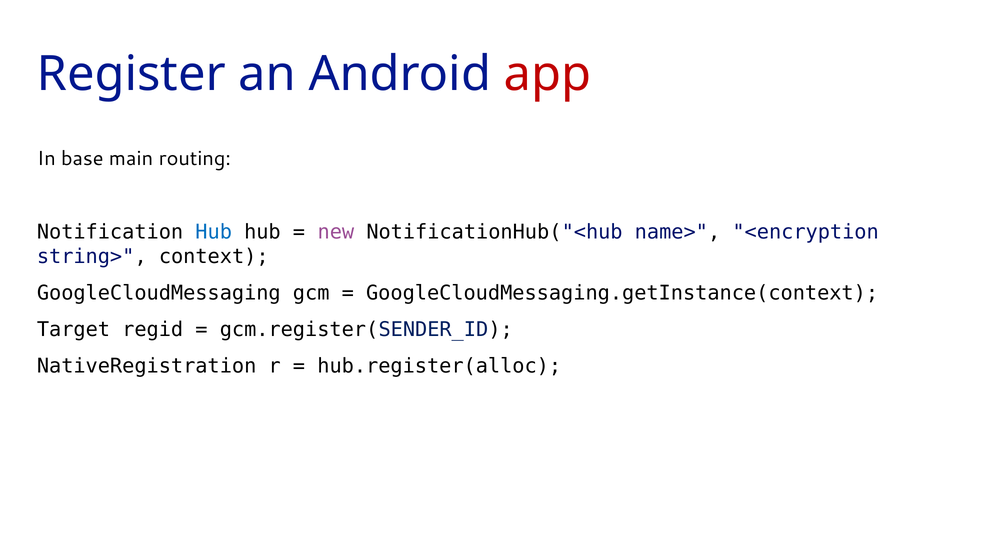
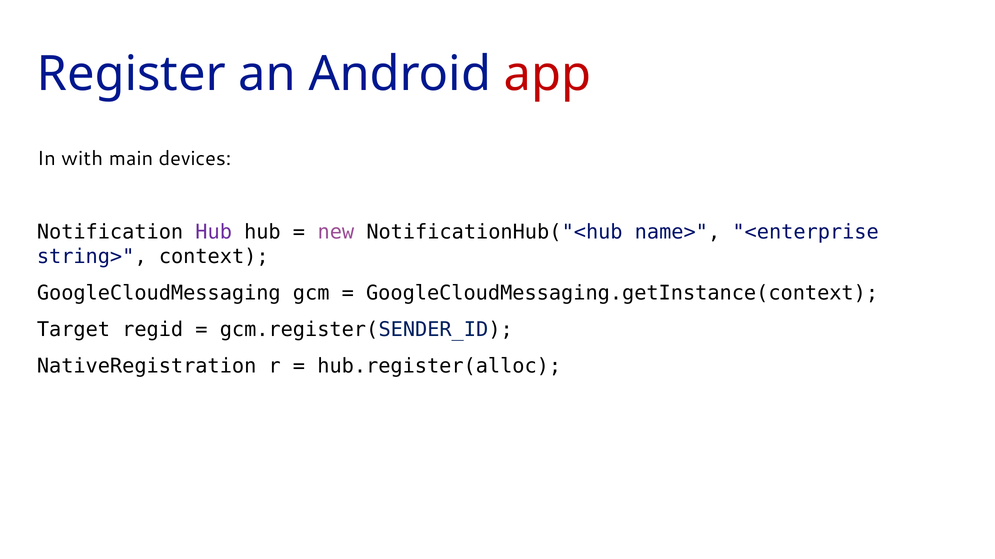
base: base -> with (82, 159)
routing: routing -> devices (195, 159)
Hub colour: blue -> purple (214, 232)
<encryption: <encryption -> <enterprise (806, 232)
